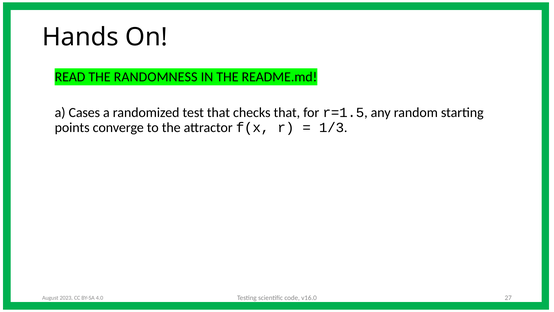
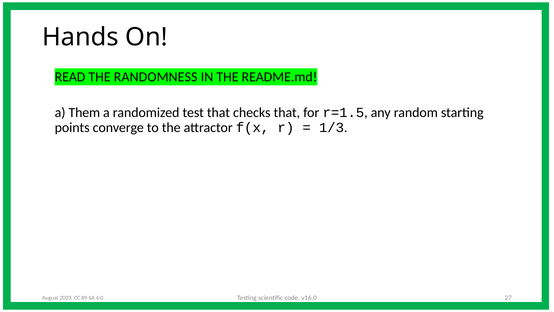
Cases: Cases -> Them (84, 113)
